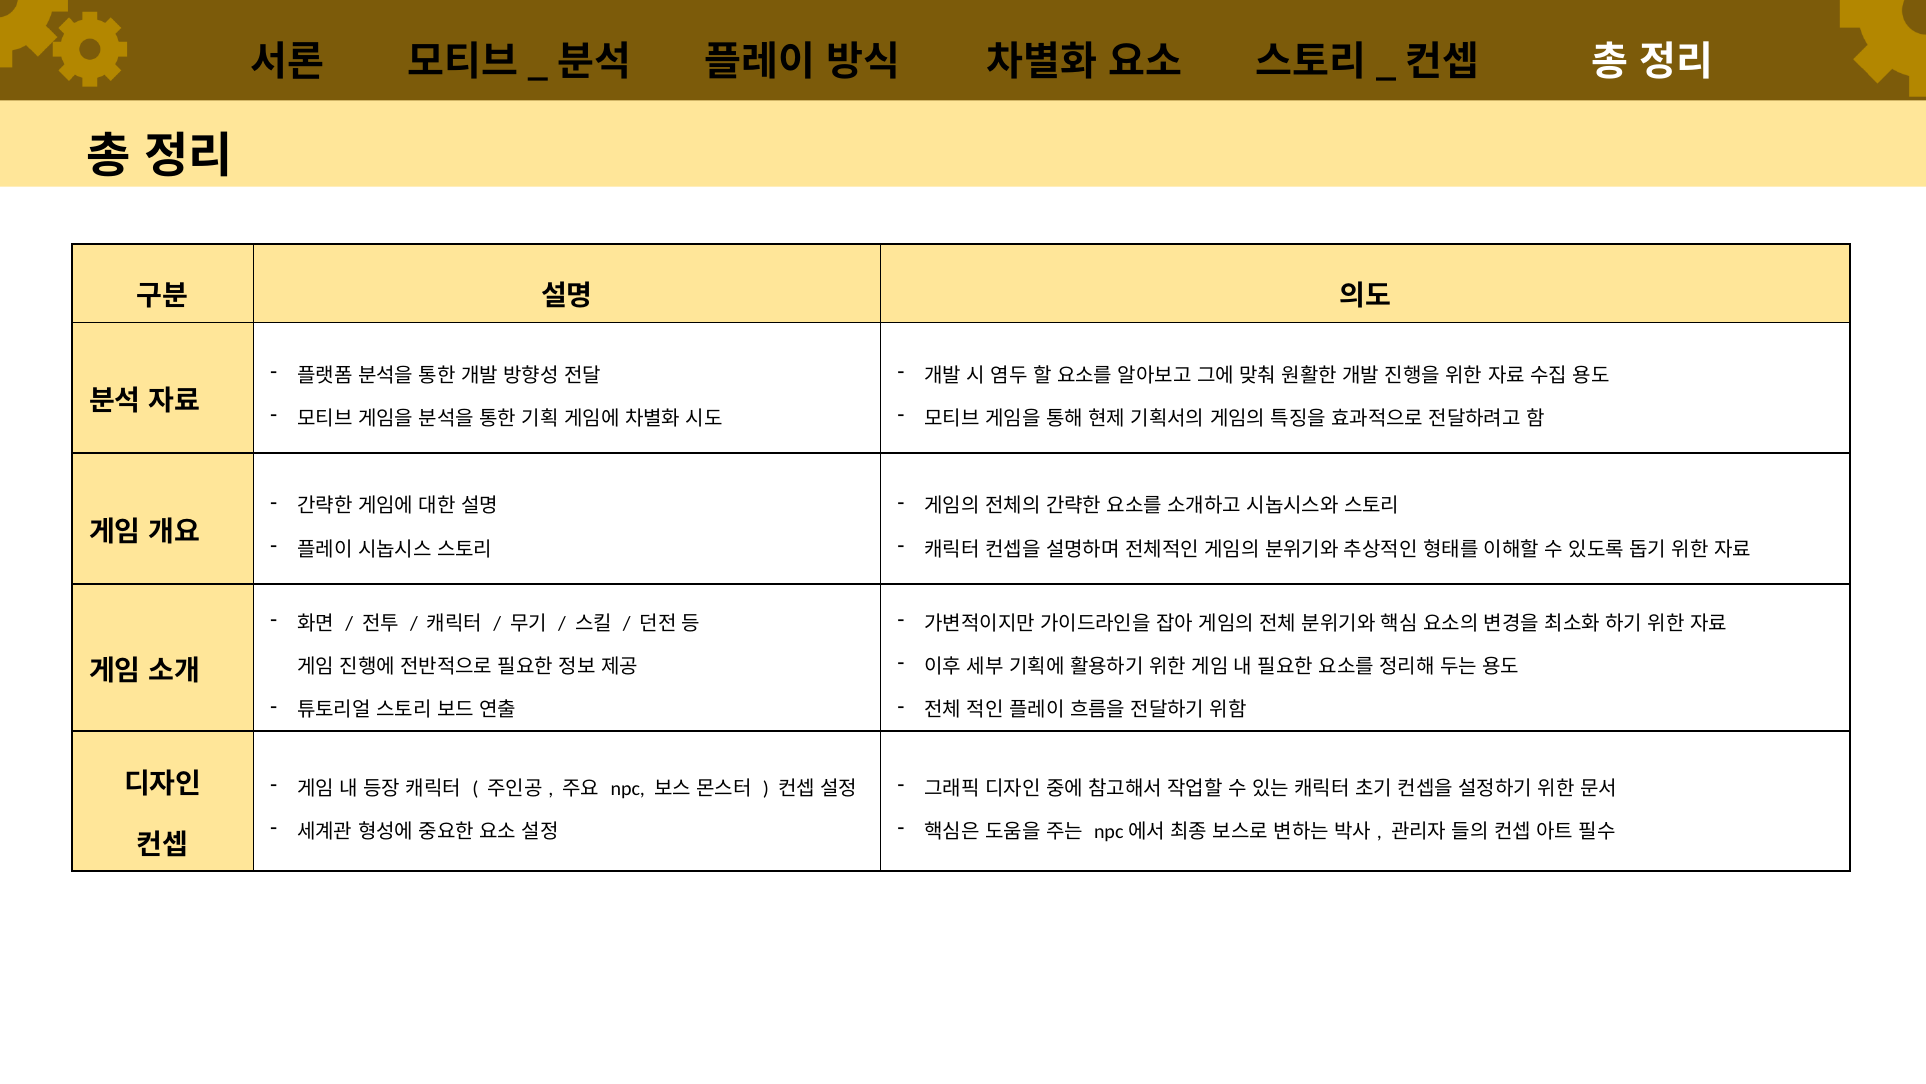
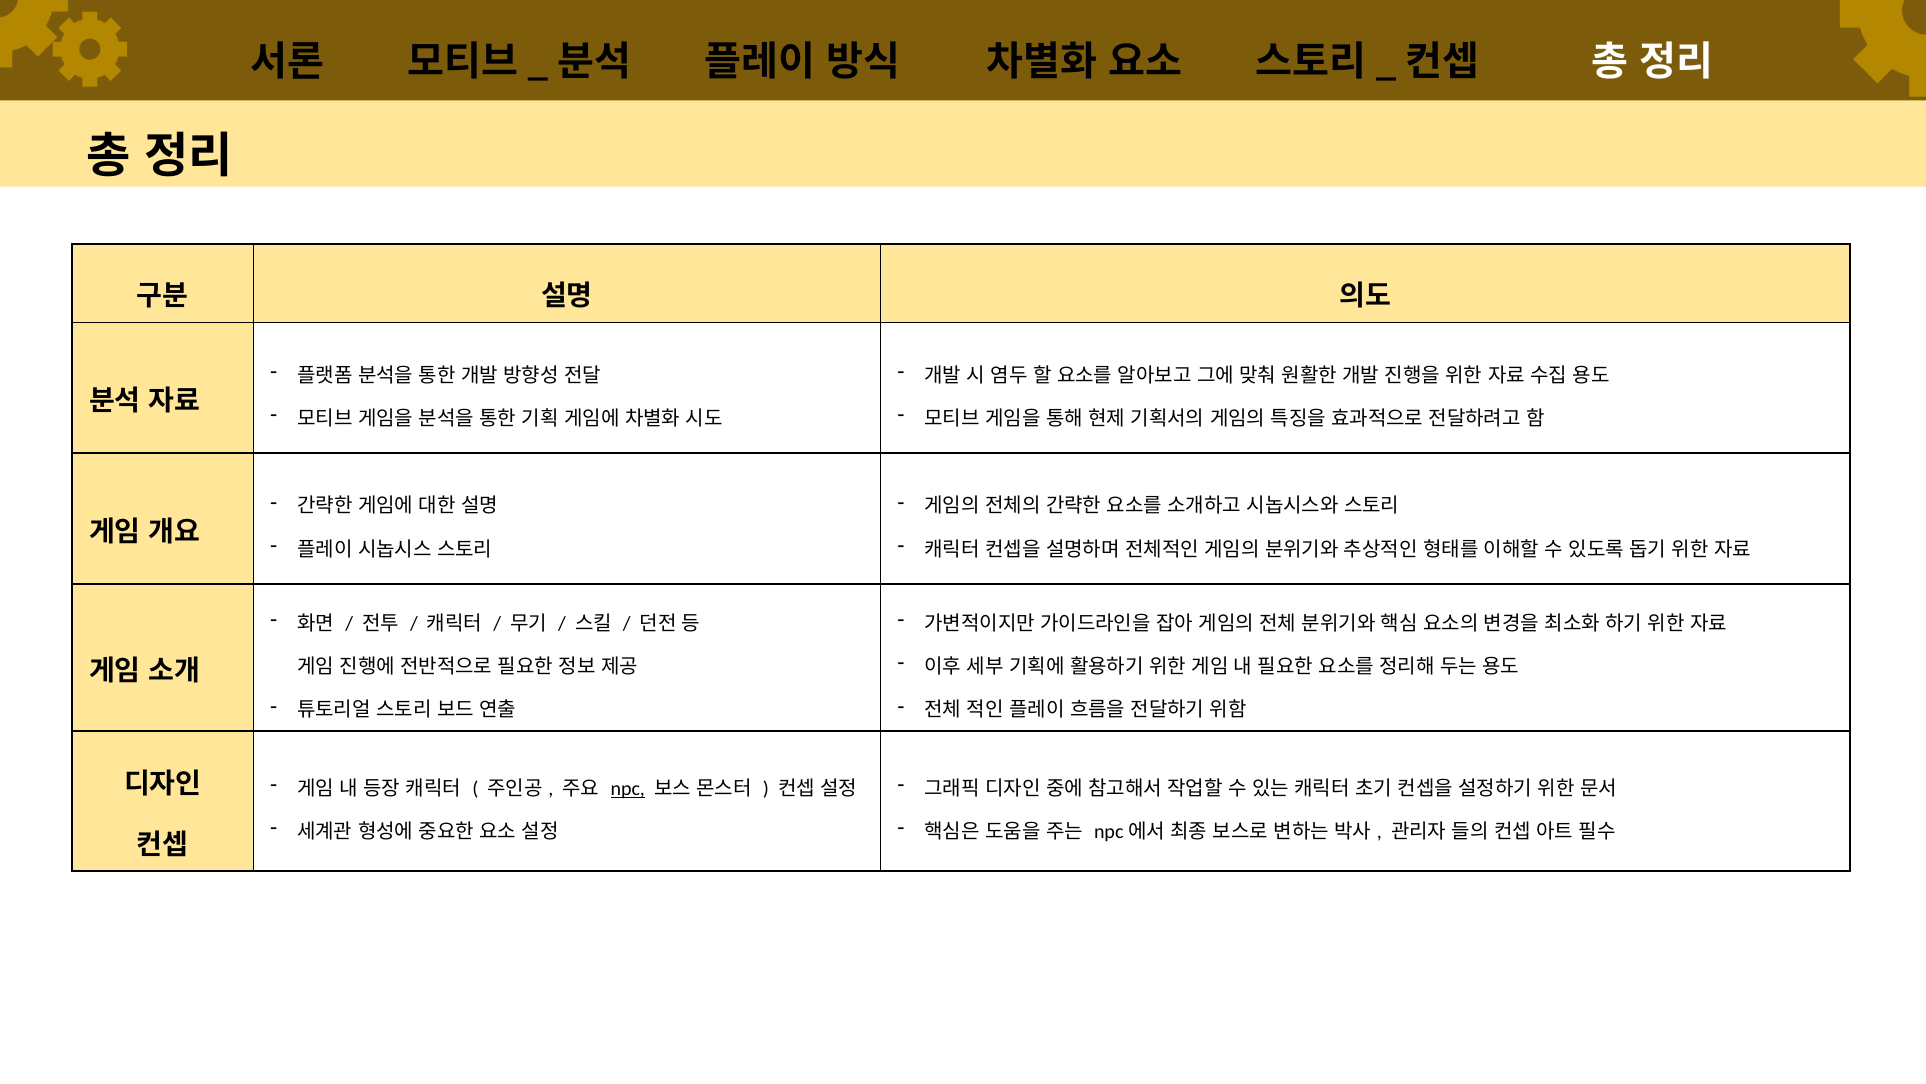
npc underline: none -> present (628, 788)
